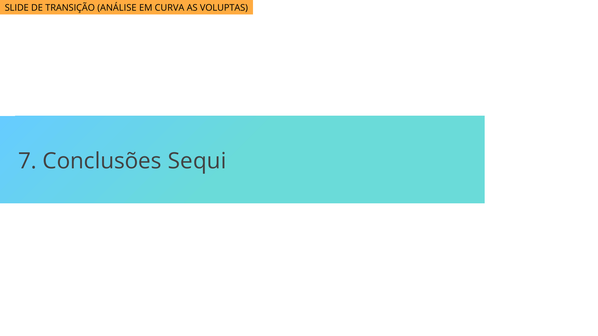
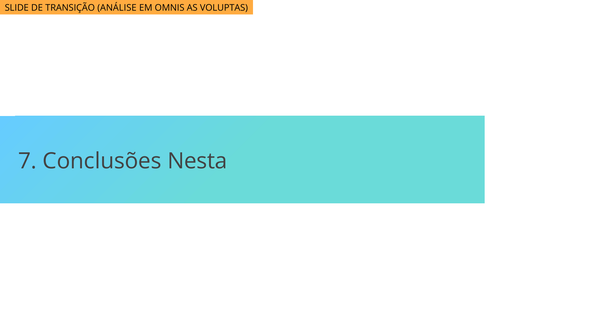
CURVA: CURVA -> OMNIS (170, 8)
Sequi: Sequi -> Nesta (197, 161)
